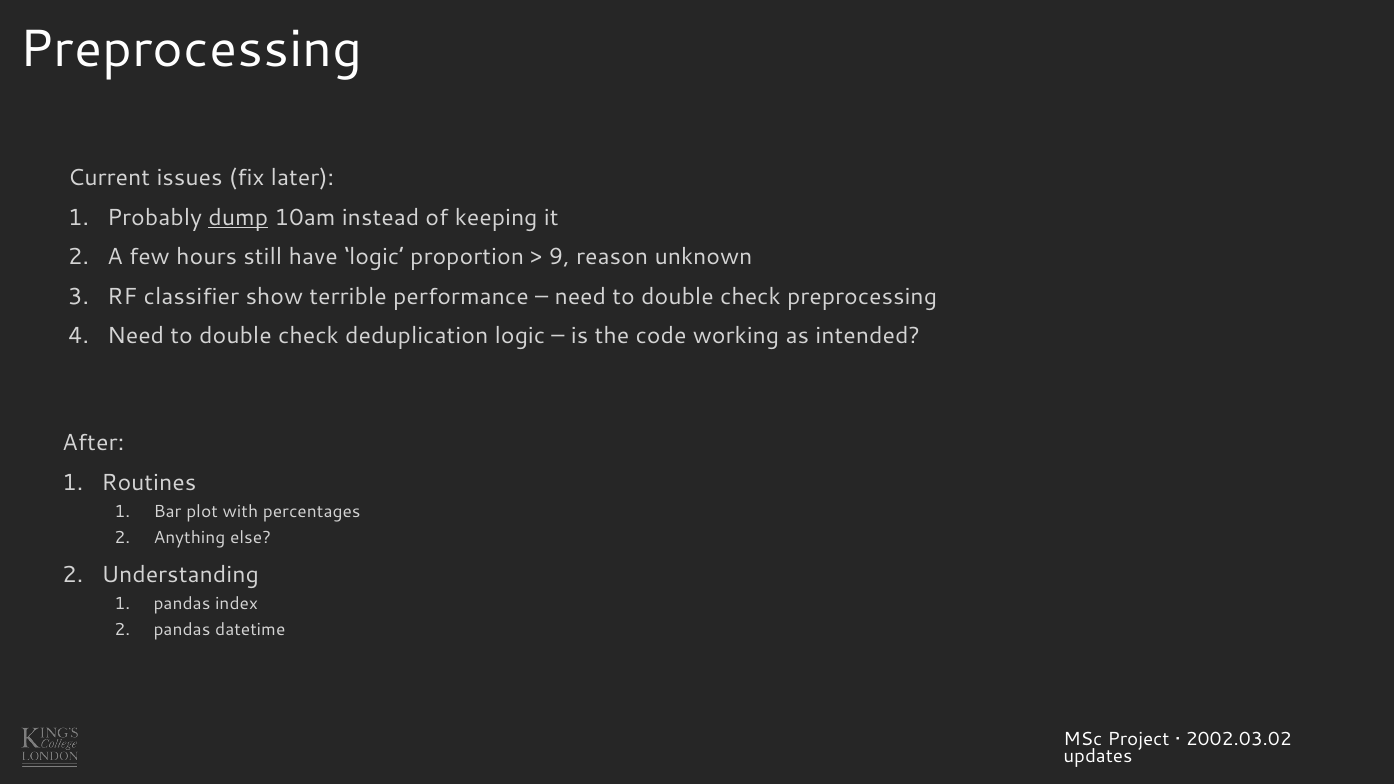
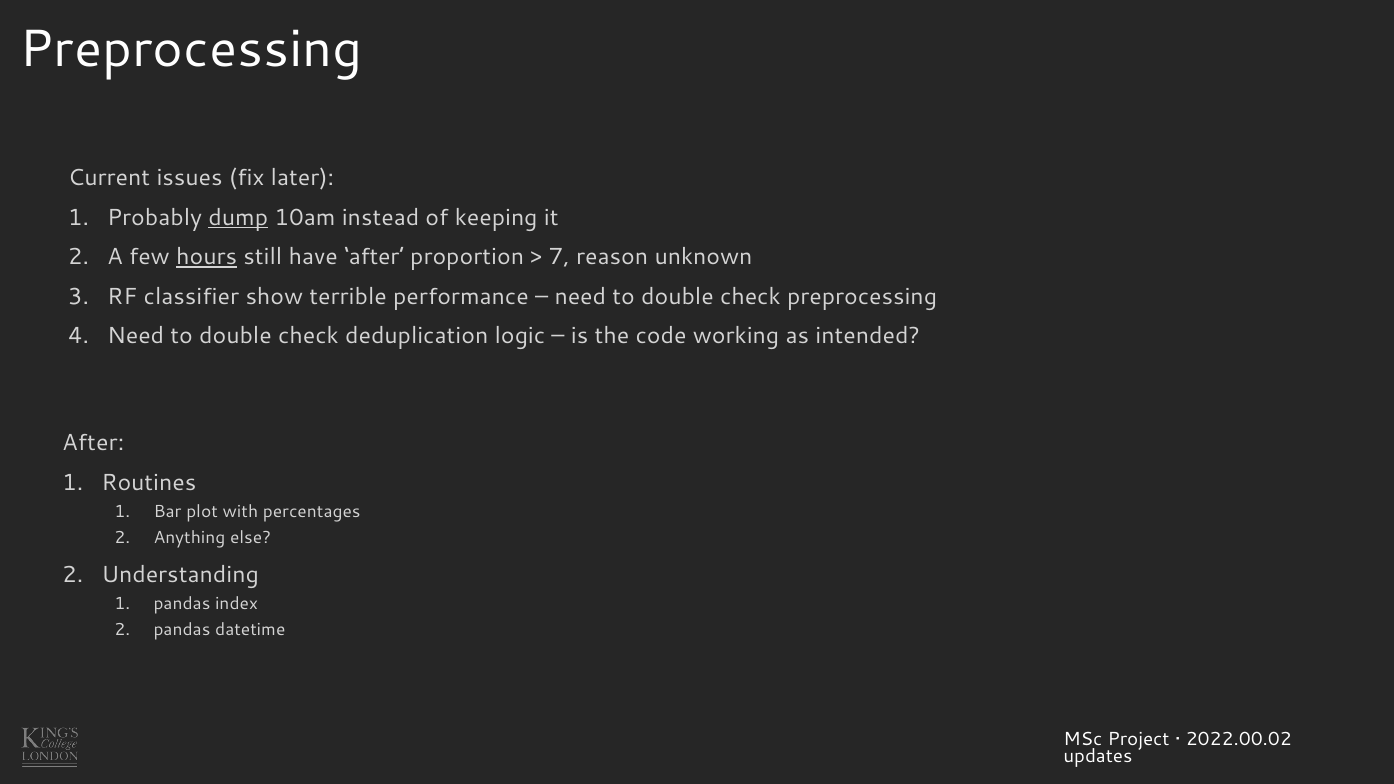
hours underline: none -> present (207, 257)
have logic: logic -> after (374, 257)
9: 9 -> 7 (559, 257)
2002.03.02: 2002.03.02 -> 2022.00.02 (1239, 740)
